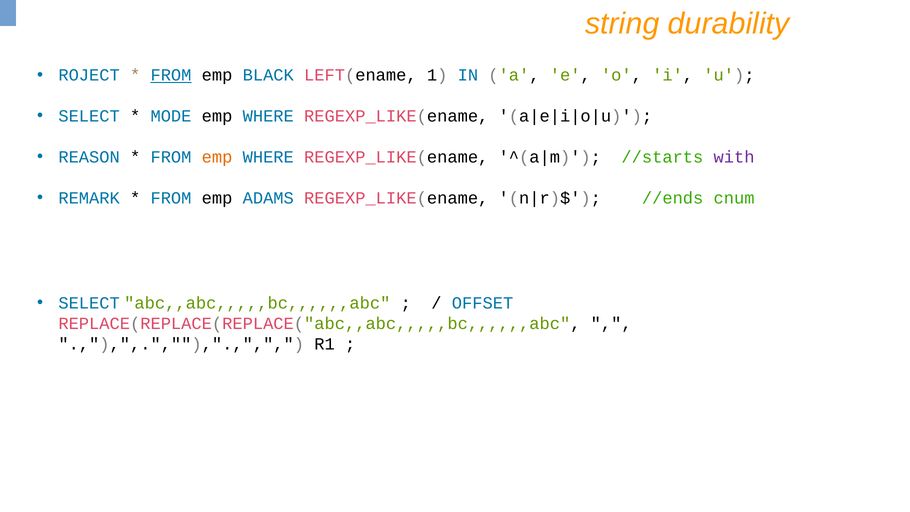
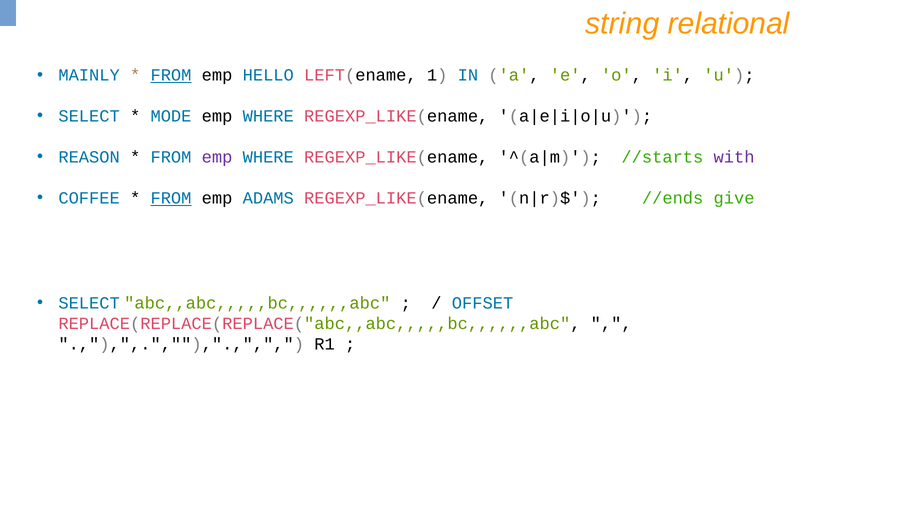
durability: durability -> relational (729, 24)
ROJECT: ROJECT -> MAINLY (89, 75)
BLACK: BLACK -> HELLO (268, 75)
emp colour: orange -> purple (217, 157)
REMARK: REMARK -> COFFEE (89, 198)
FROM underline: none -> present (171, 198)
cnum: cnum -> give (734, 198)
